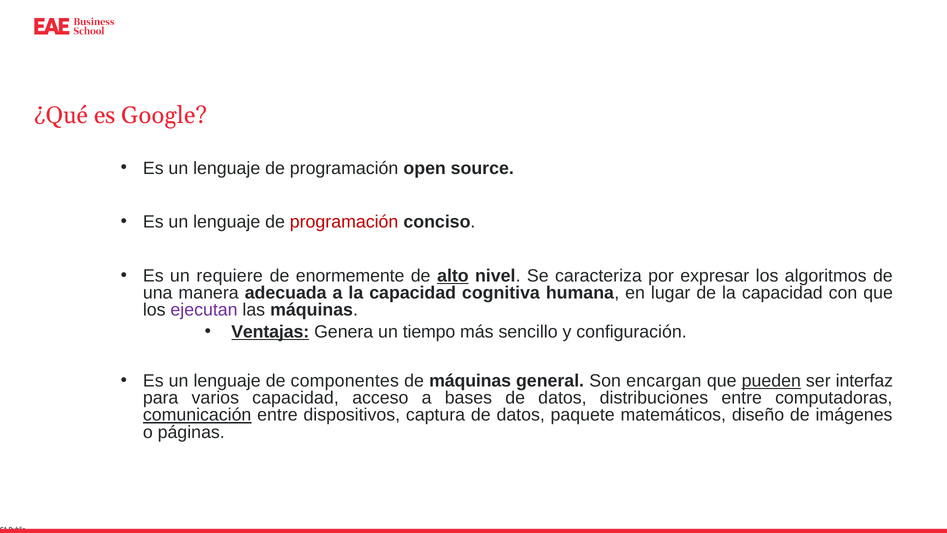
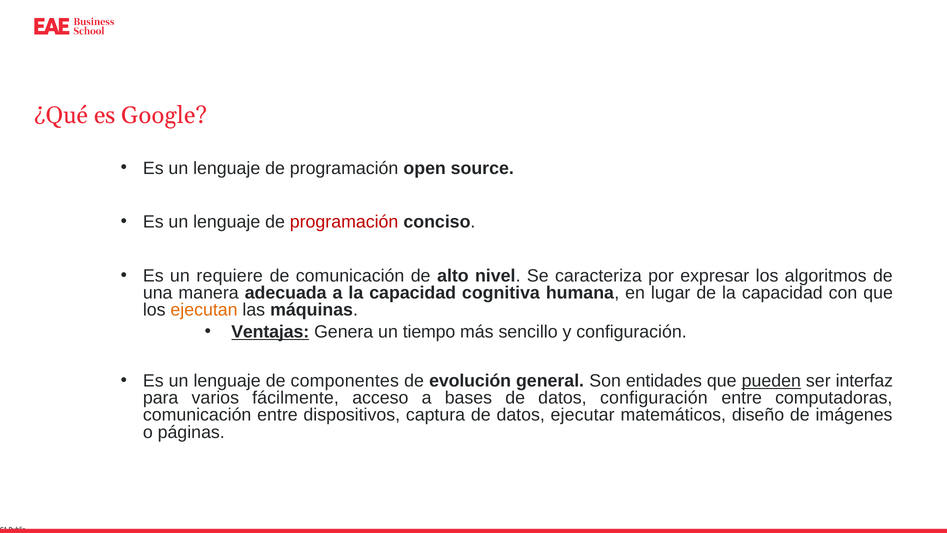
de enormemente: enormemente -> comunicación (350, 276)
alto underline: present -> none (453, 276)
ejecutan colour: purple -> orange (204, 310)
de máquinas: máquinas -> evolución (470, 381)
encargan: encargan -> entidades (664, 381)
varios capacidad: capacidad -> fácilmente (296, 398)
datos distribuciones: distribuciones -> configuración (654, 398)
comunicación underline: present -> none (197, 415)
paquete: paquete -> ejecutar (583, 415)
